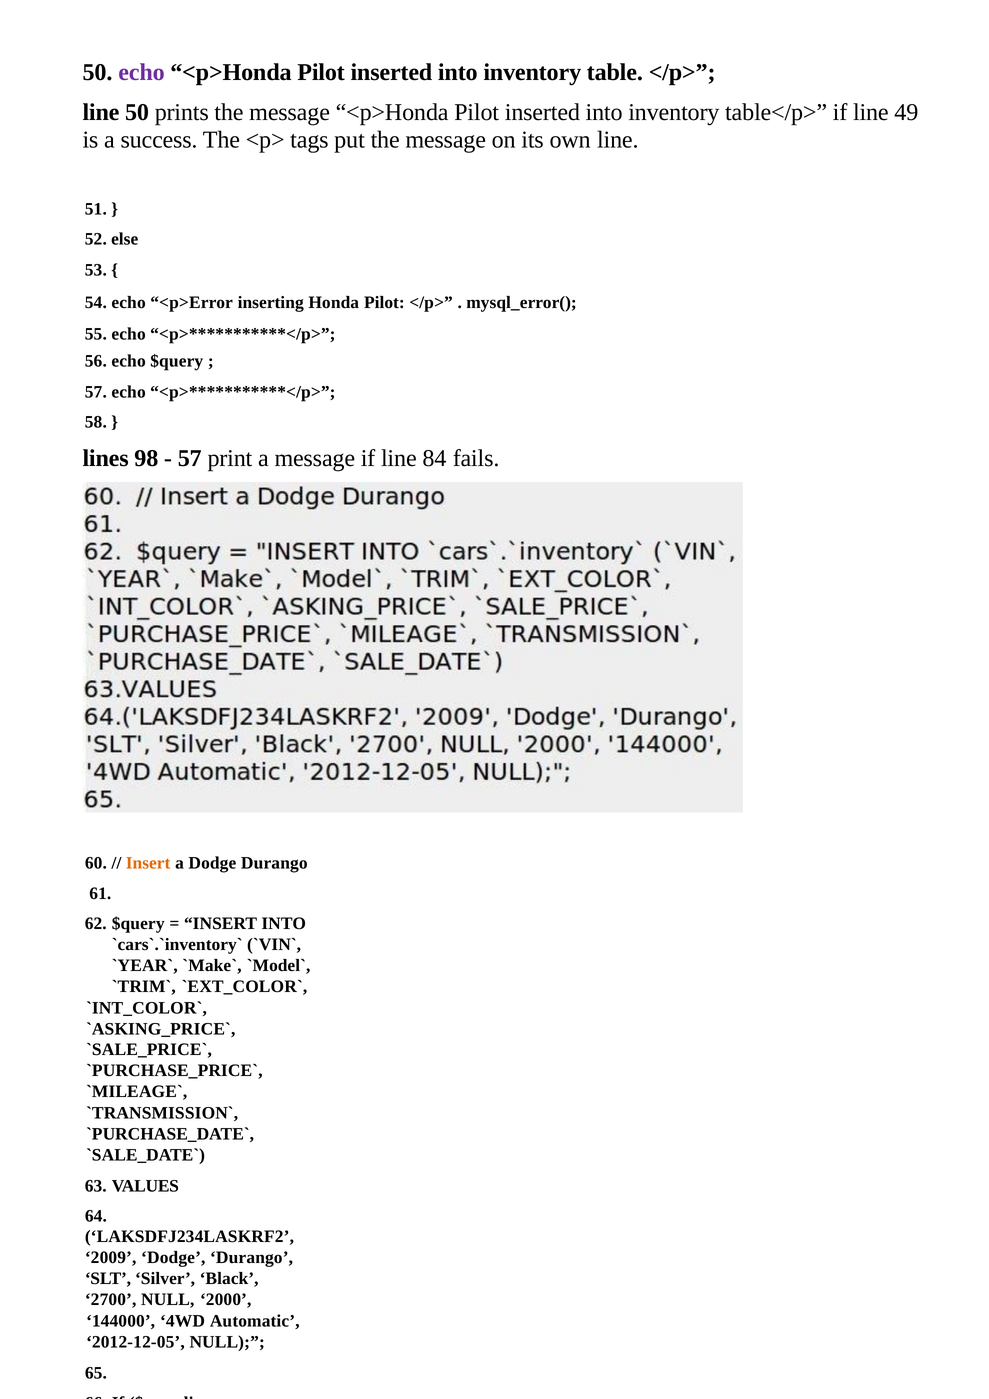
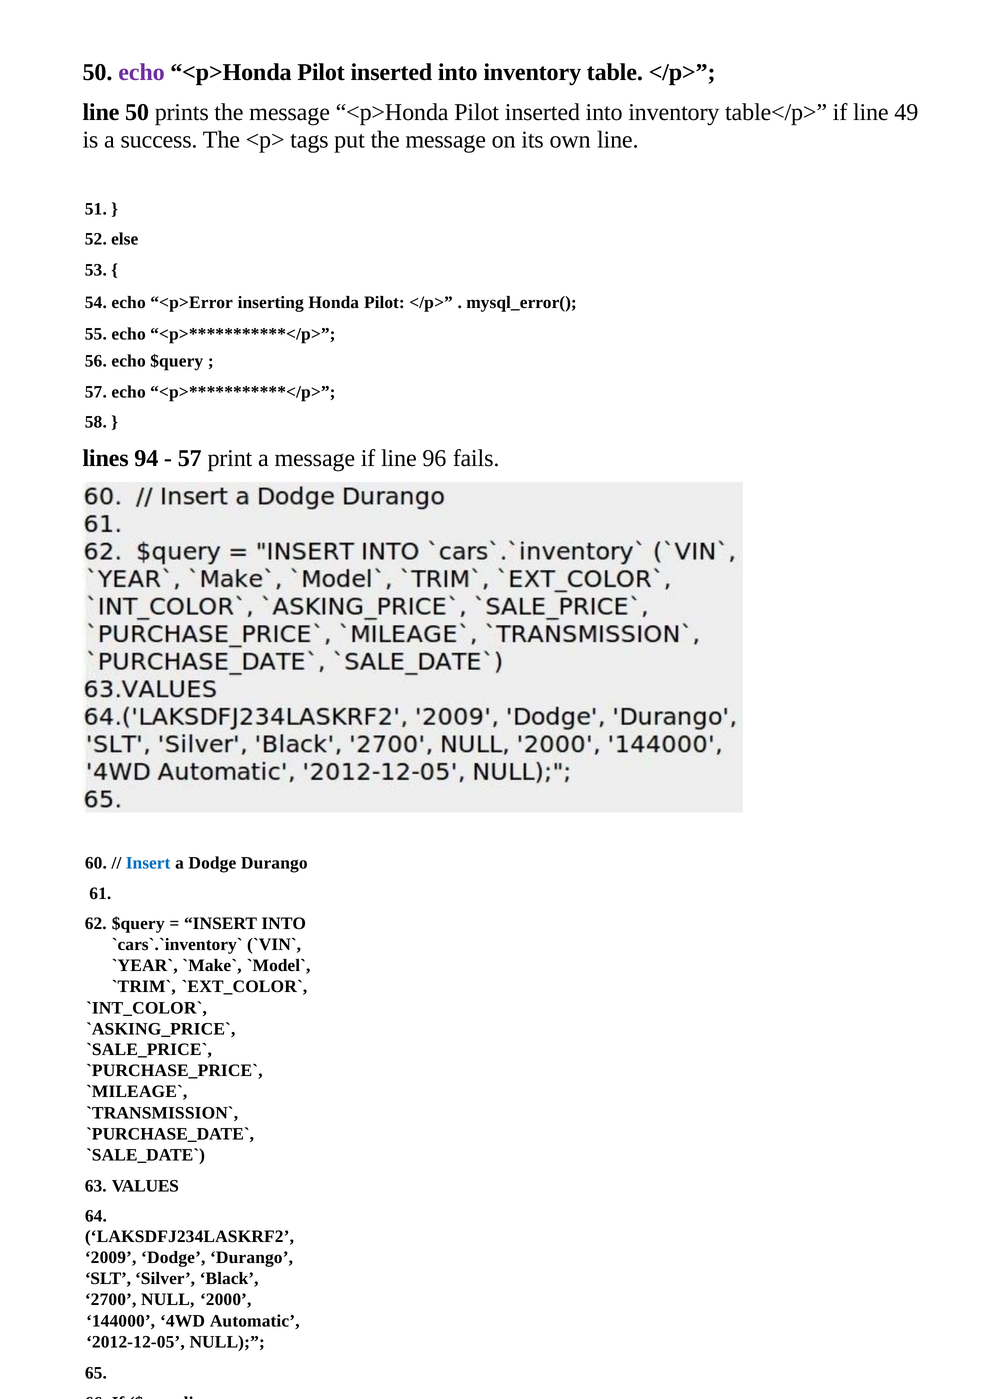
98: 98 -> 94 (146, 458)
84: 84 -> 96 (434, 458)
Insert colour: orange -> blue (148, 863)
